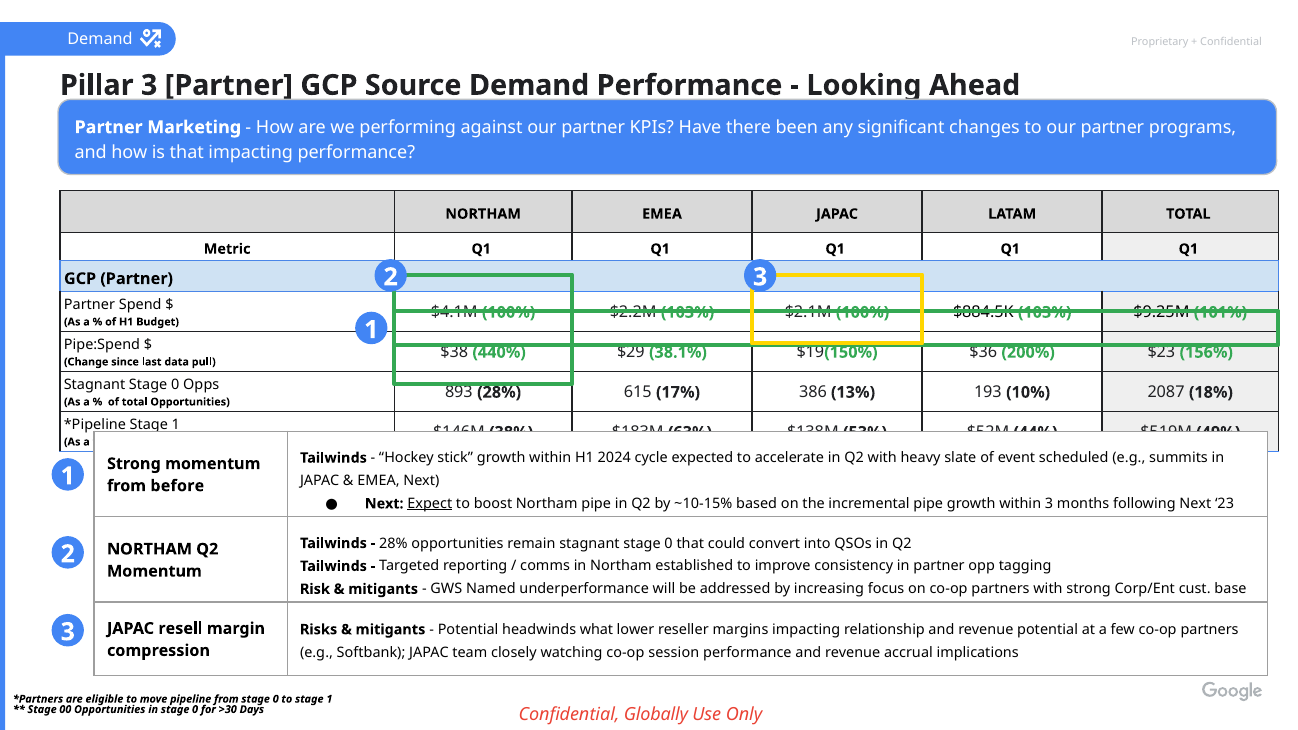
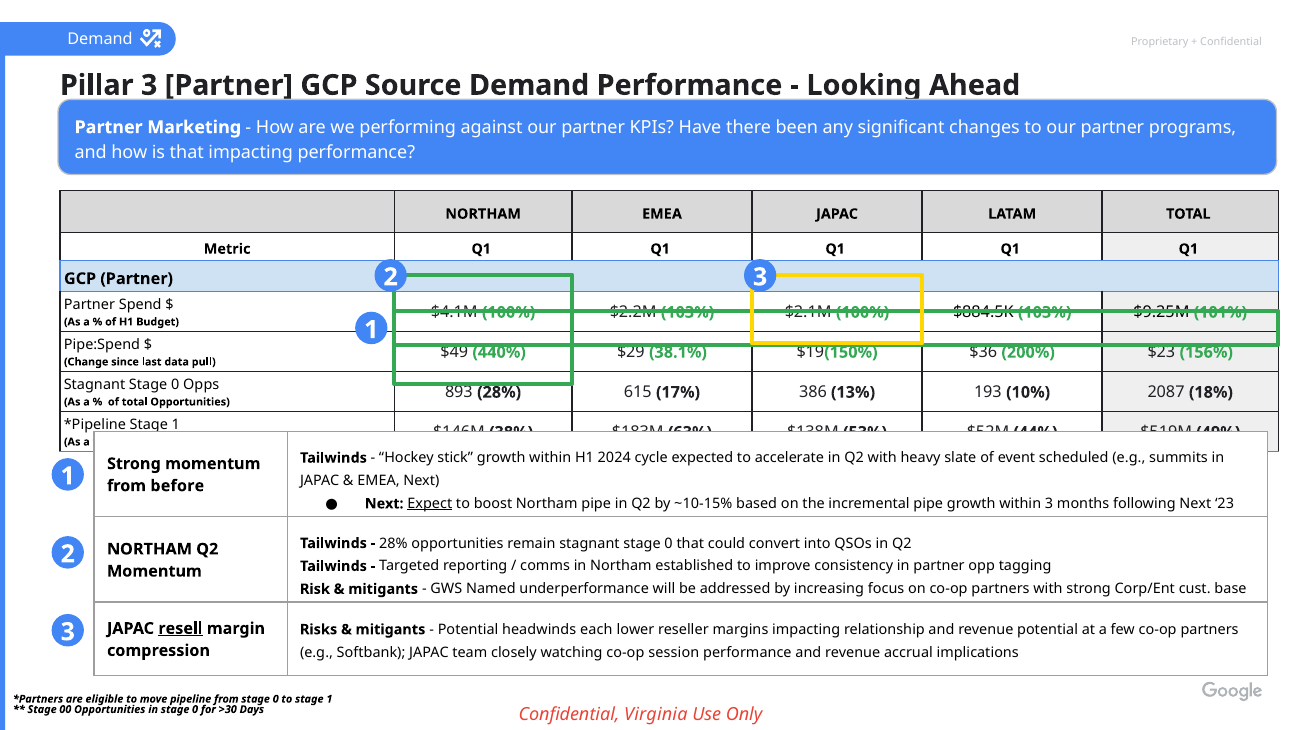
$38: $38 -> $49 (454, 352)
resell underline: none -> present (180, 629)
what: what -> each (596, 630)
Globally: Globally -> Virginia (656, 715)
